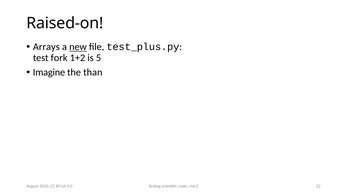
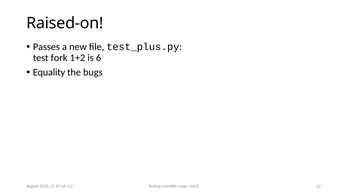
Arrays: Arrays -> Passes (46, 47)
new underline: present -> none (78, 47)
5: 5 -> 6 (99, 58)
Imagine: Imagine -> Equality (49, 72)
than: than -> bugs (93, 72)
